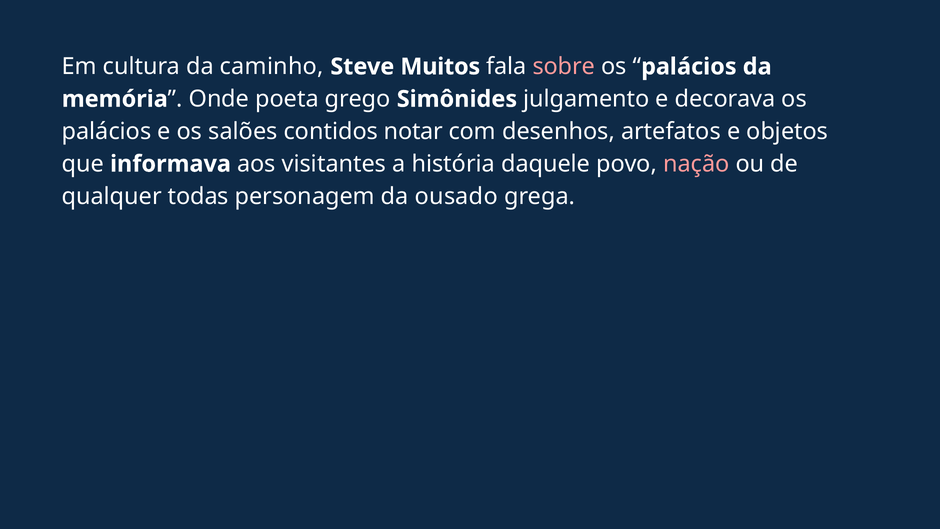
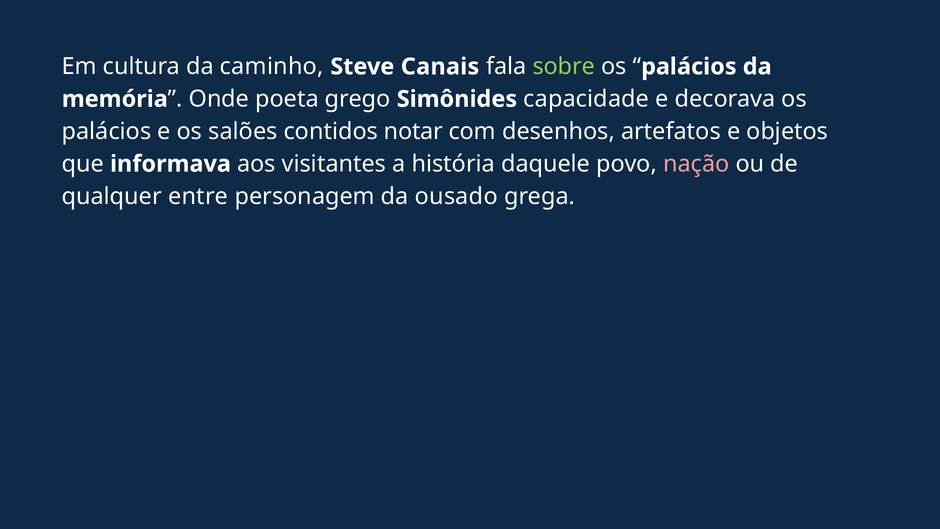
Muitos: Muitos -> Canais (440, 67)
sobre colour: pink -> light green (564, 67)
julgamento: julgamento -> capacidade (586, 99)
todas: todas -> entre (198, 196)
